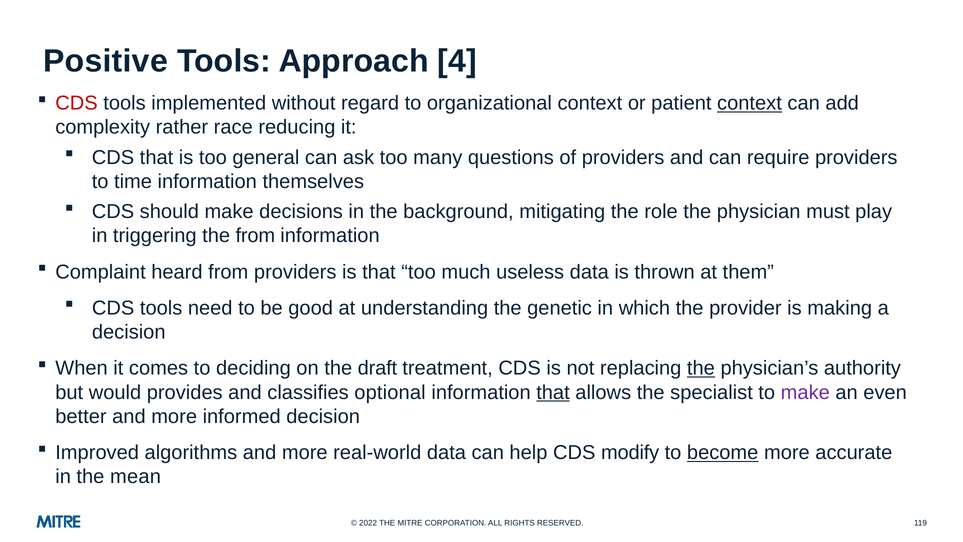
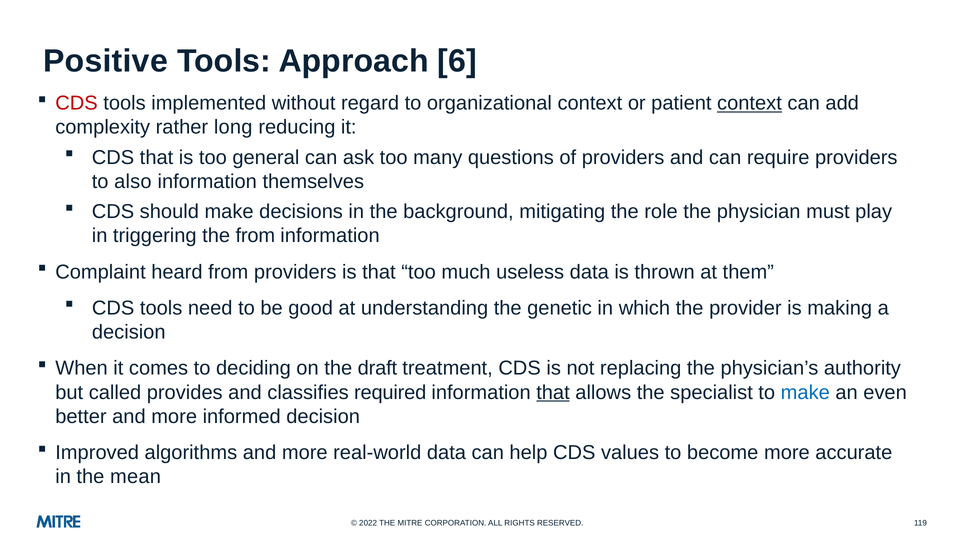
4: 4 -> 6 (457, 61)
race: race -> long (233, 127)
time: time -> also (133, 181)
the underline: present -> none (701, 368)
would: would -> called (115, 392)
optional: optional -> required (390, 392)
make colour: purple -> blue (805, 392)
modify: modify -> values (630, 452)
become underline: present -> none (723, 452)
